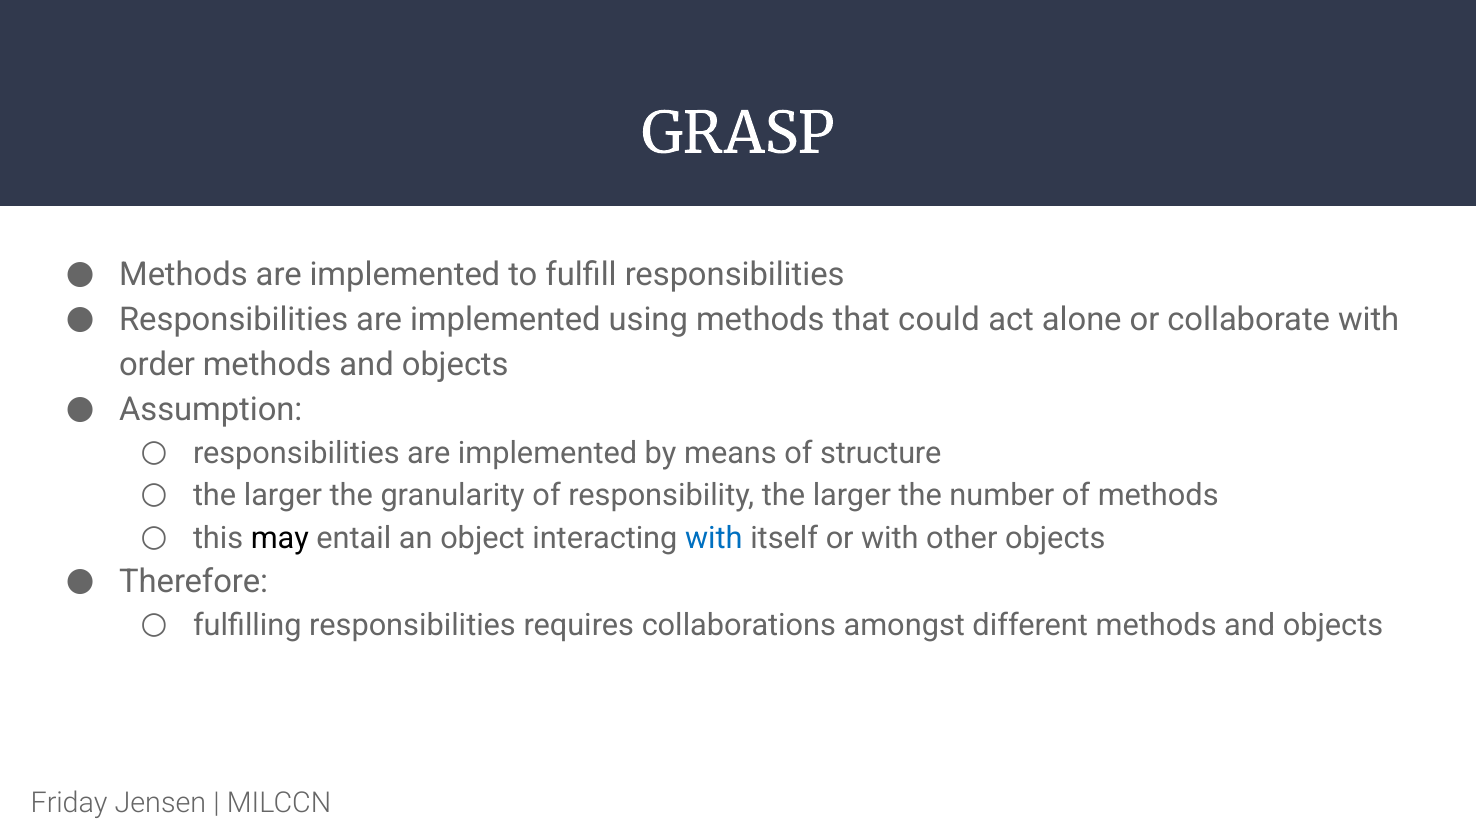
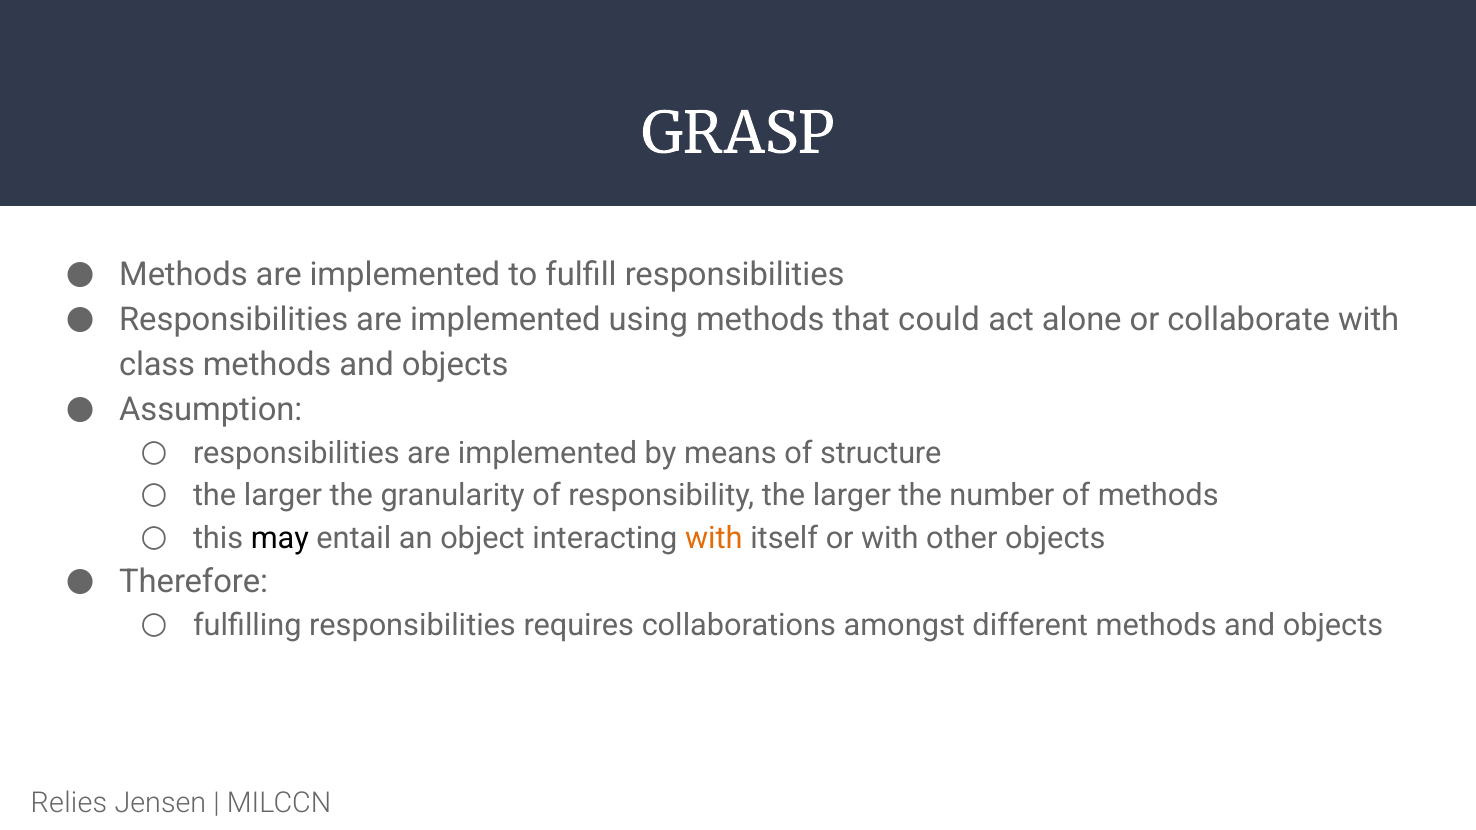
order: order -> class (157, 365)
with colour: blue -> orange (714, 538)
Friday: Friday -> Relies (69, 804)
